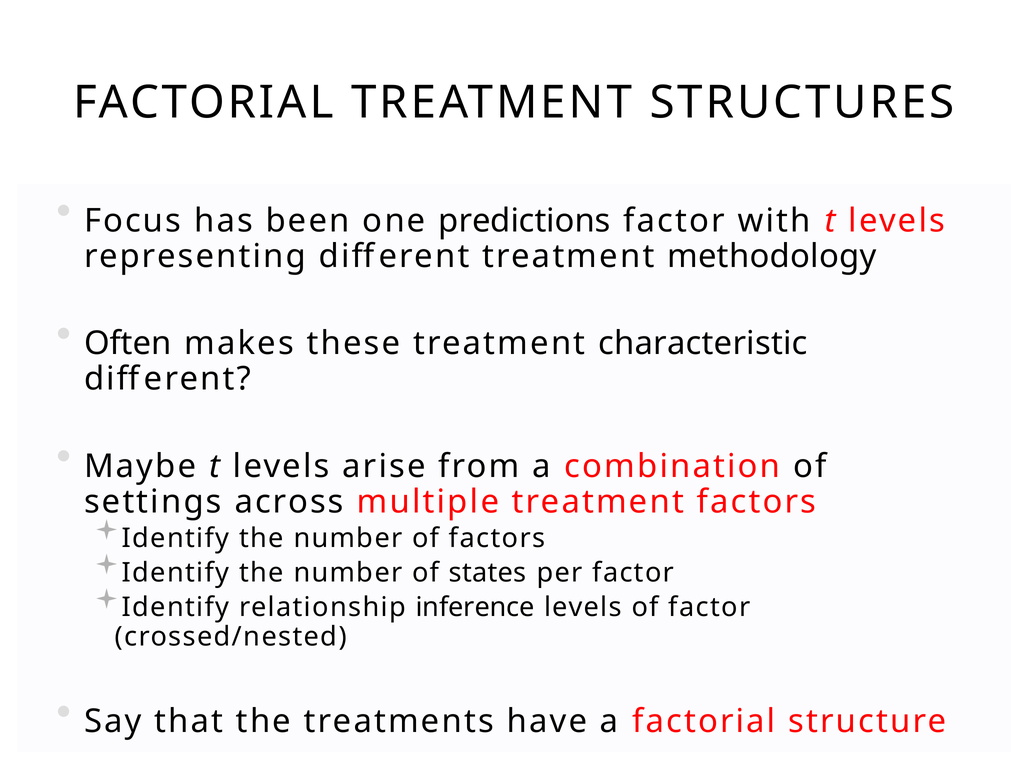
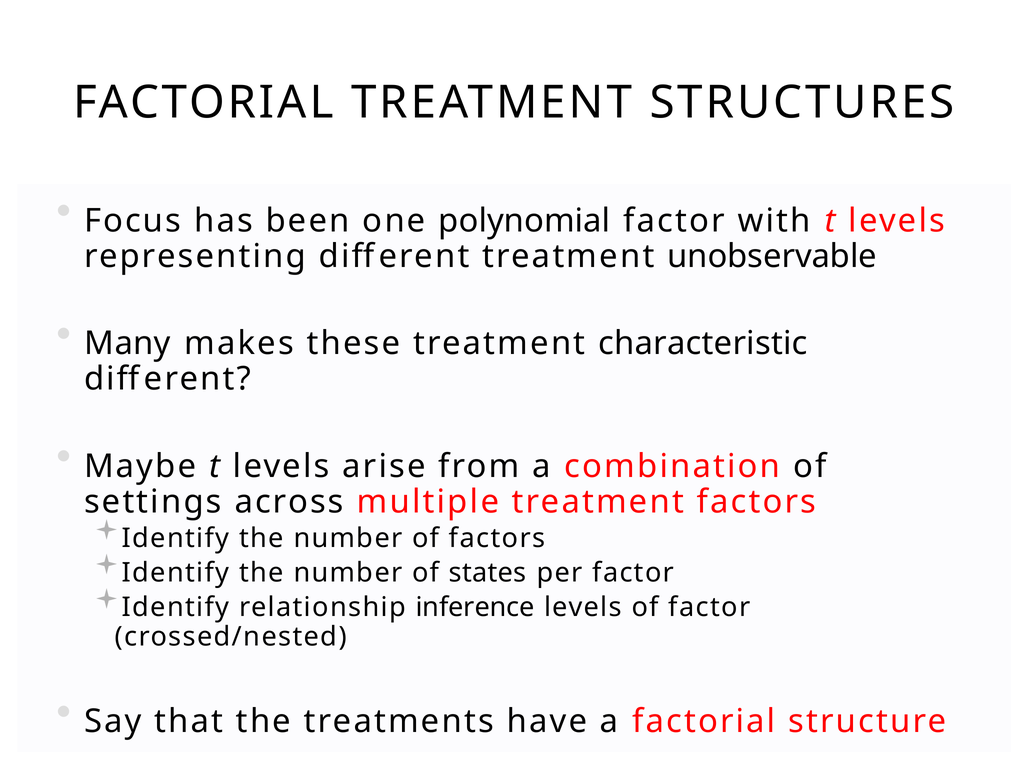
predictions: predictions -> polynomial (524, 221)
methodology: methodology -> unobservable (772, 256)
Often: Often -> Many (128, 343)
